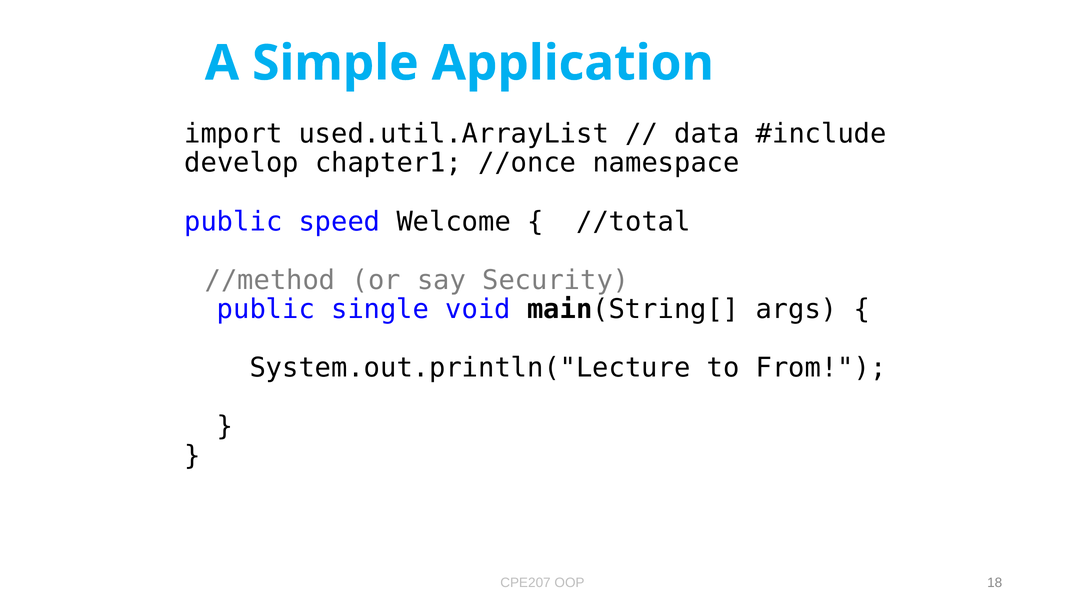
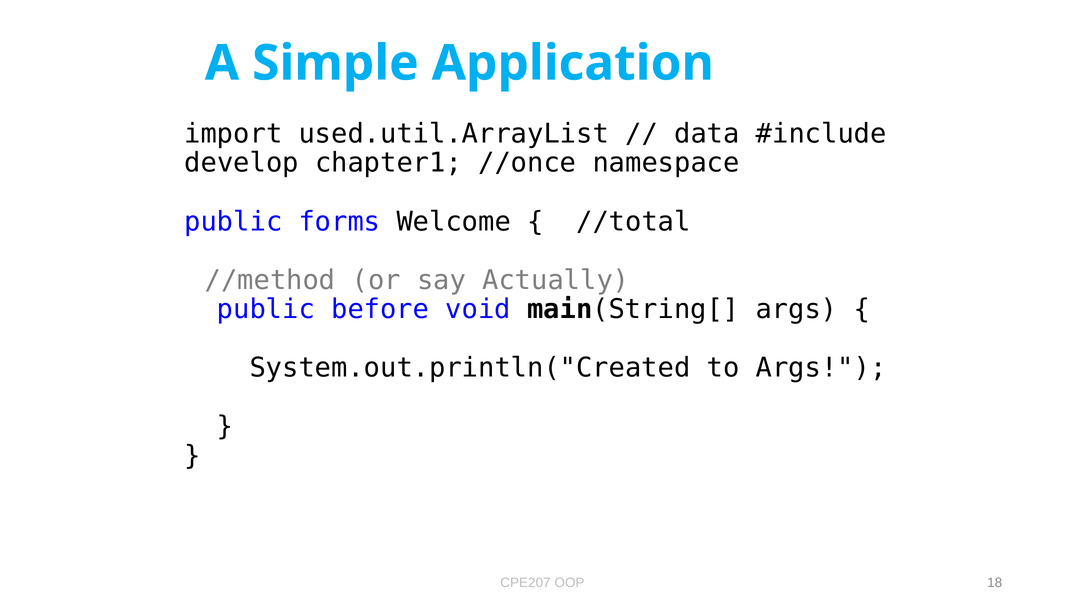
speed: speed -> forms (339, 222)
Security: Security -> Actually (556, 280)
single: single -> before (380, 310)
System.out.println("Lecture: System.out.println("Lecture -> System.out.println("Created (470, 368)
to From: From -> Args (821, 368)
